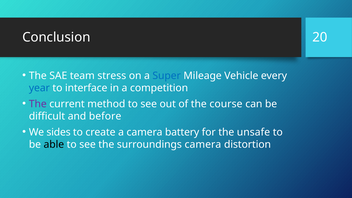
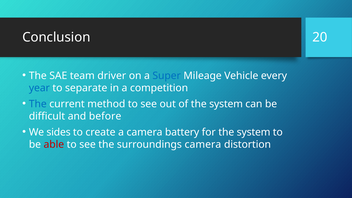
stress: stress -> driver (112, 76)
interface: interface -> separate (86, 88)
The colour: purple -> blue (38, 104)
of the course: course -> system (226, 104)
for the unsafe: unsafe -> system (254, 132)
able colour: black -> red (54, 144)
